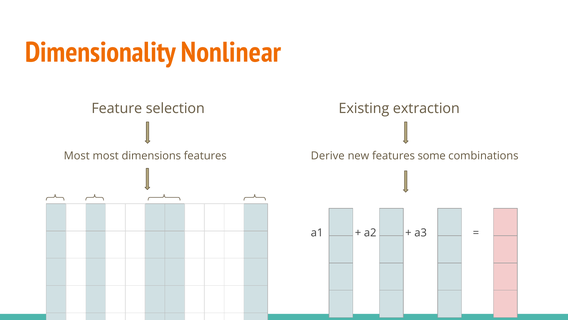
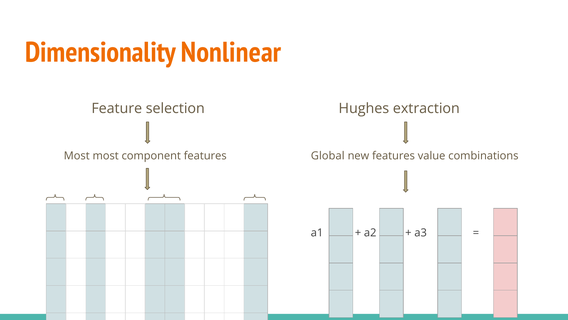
Existing: Existing -> Hughes (364, 108)
dimensions: dimensions -> component (151, 156)
Derive: Derive -> Global (328, 156)
some: some -> value (432, 156)
